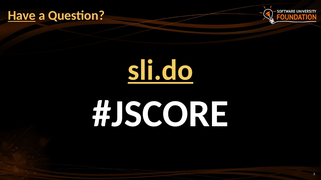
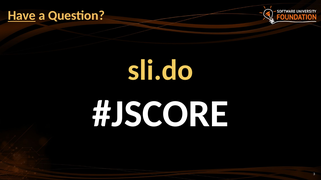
sli.do underline: present -> none (160, 70)
